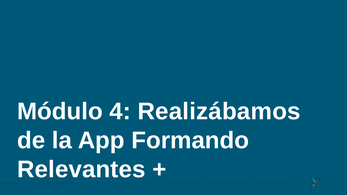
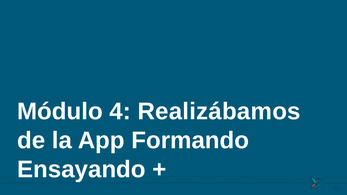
Relevantes: Relevantes -> Ensayando (81, 169)
